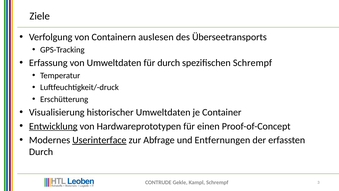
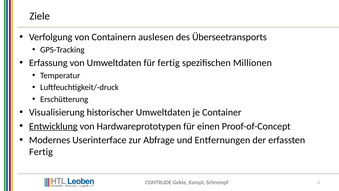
für durch: durch -> fertig (169, 63)
spezifischen Schrempf: Schrempf -> Millionen (252, 63)
Userinterface underline: present -> none (99, 140)
Durch: Durch -> Fertig (41, 152)
